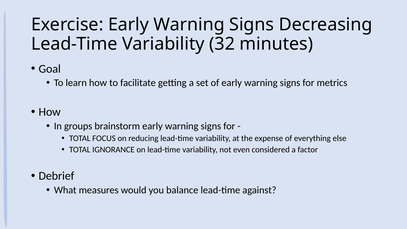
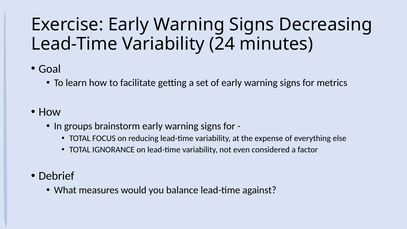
32: 32 -> 24 (222, 44)
